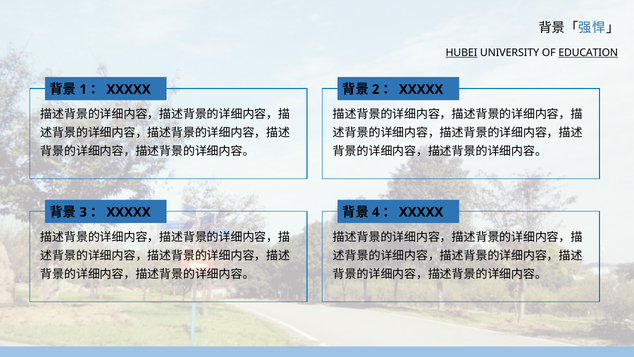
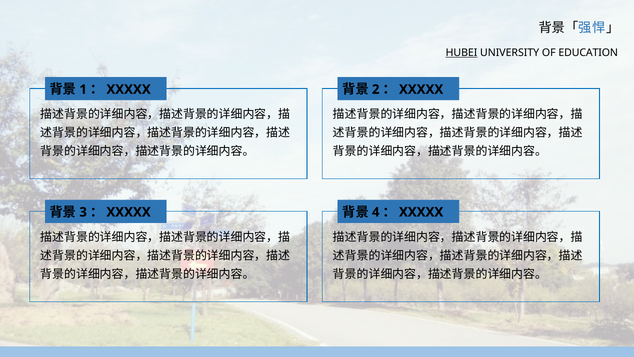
EDUCATION underline: present -> none (588, 53)
